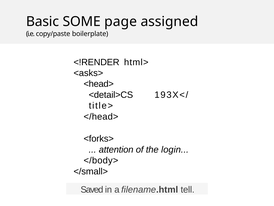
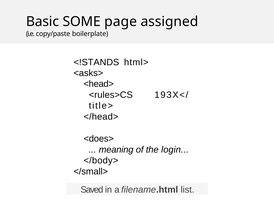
<!RENDER: <!RENDER -> <!STANDS (96, 62)
<detail>CS: <detail>CS -> <rules>CS (111, 95)
<forks>: <forks> -> <does> (99, 138)
attention: attention -> meaning (116, 149)
tell: tell -> list (188, 189)
